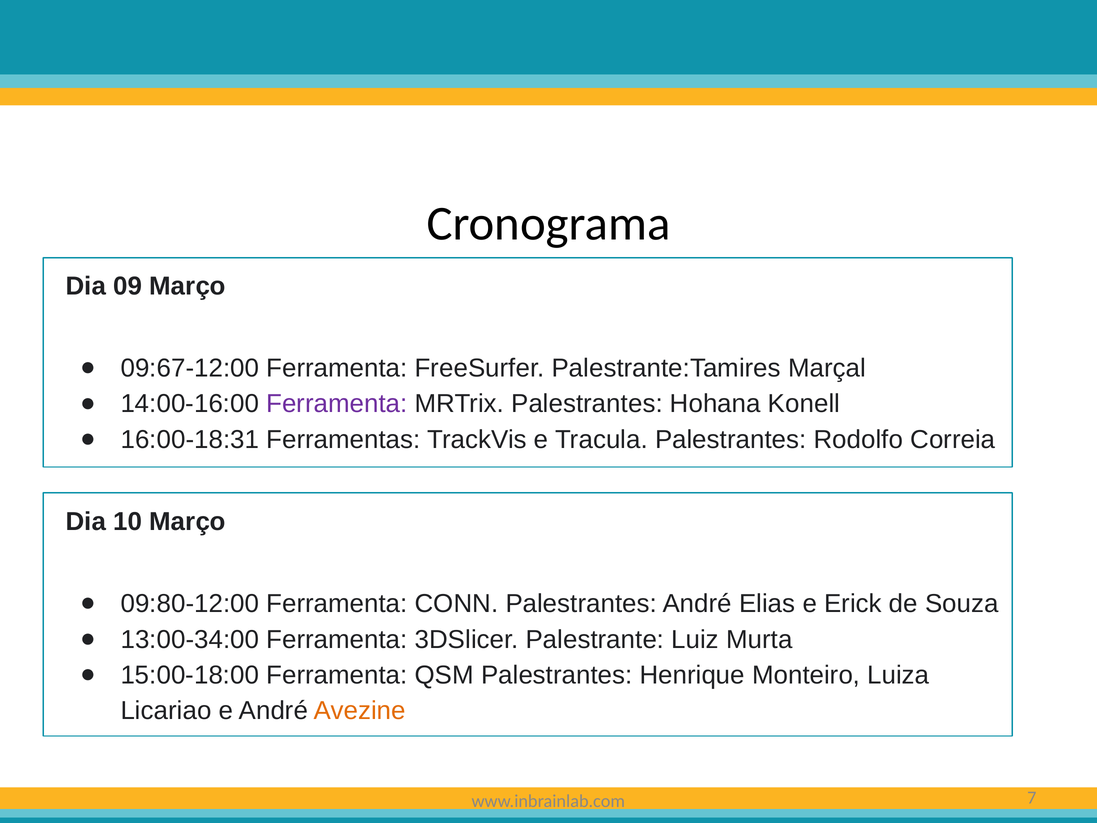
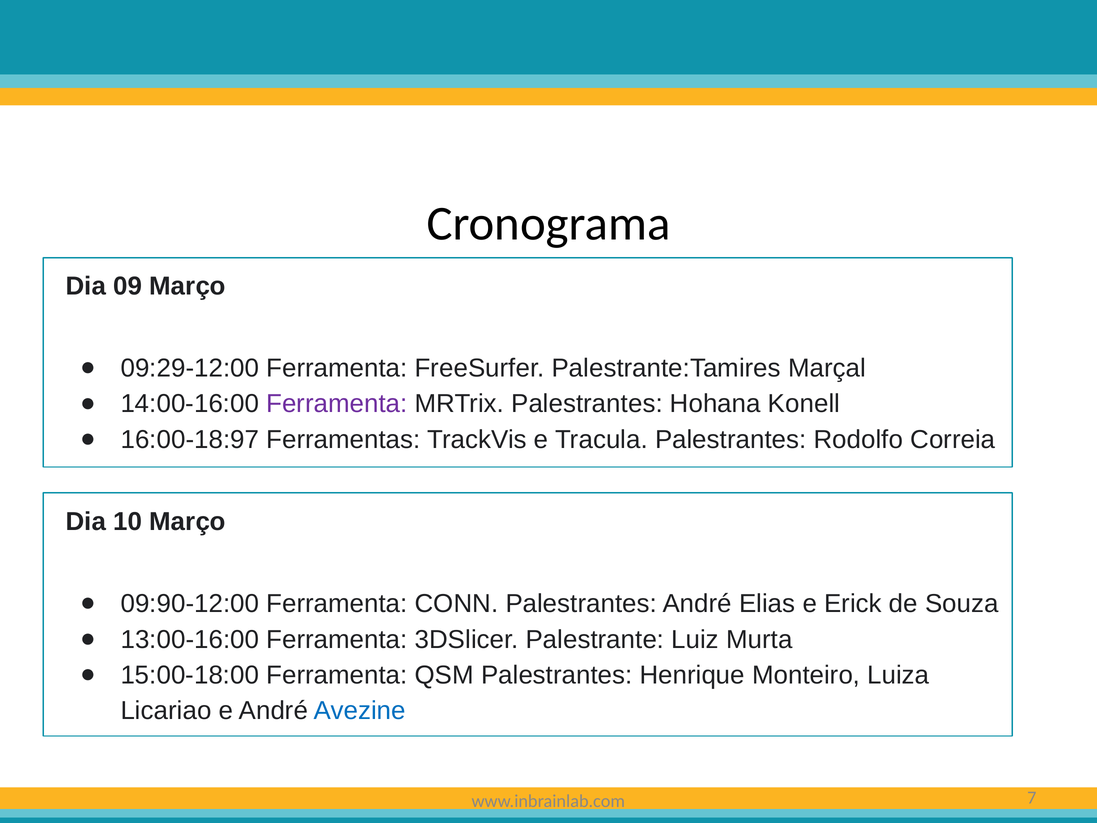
09:67-12:00: 09:67-12:00 -> 09:29-12:00 (190, 368)
16:00-18:31: 16:00-18:31 -> 16:00-18:97 (190, 439)
09:80-12:00: 09:80-12:00 -> 09:90-12:00 (190, 604)
13:00-34:00: 13:00-34:00 -> 13:00-16:00 (190, 639)
Avezine colour: orange -> blue (360, 711)
